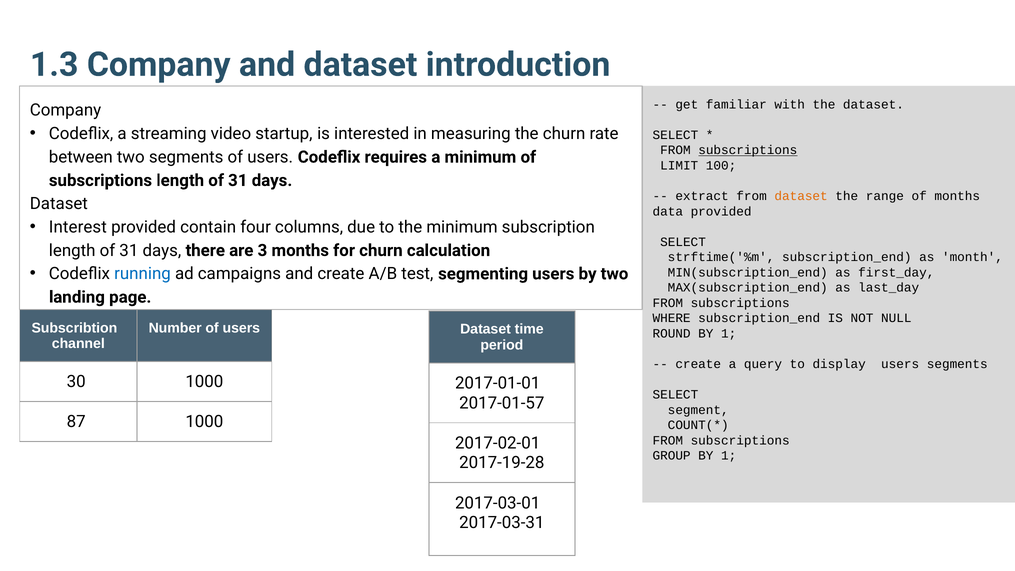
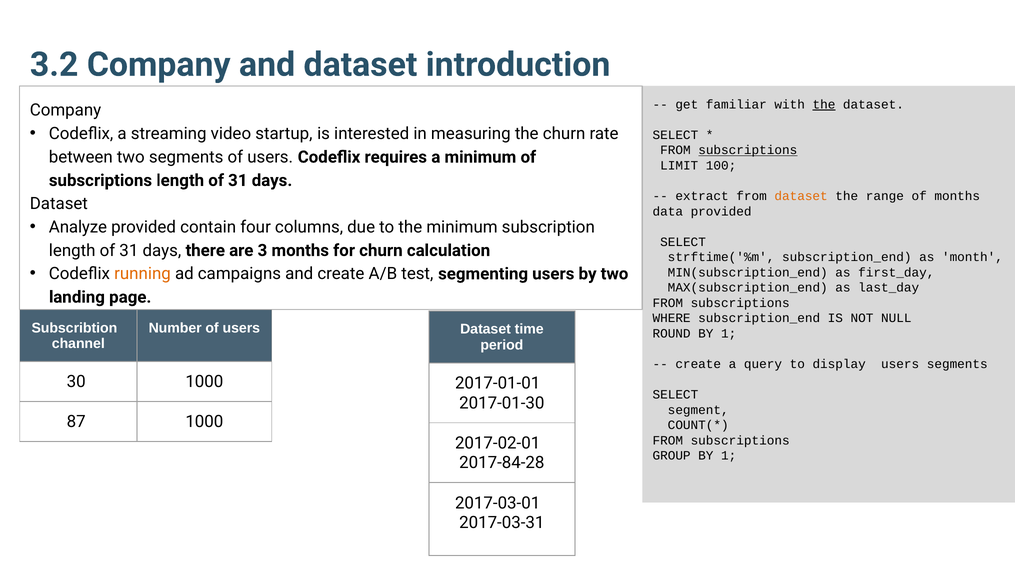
1.3: 1.3 -> 3.2 (54, 65)
the underline: none -> present (824, 104)
Interest: Interest -> Analyze (78, 227)
running colour: blue -> orange (143, 274)
2017-01-57: 2017-01-57 -> 2017-01-30 (502, 403)
2017-19-28: 2017-19-28 -> 2017-84-28 (502, 463)
